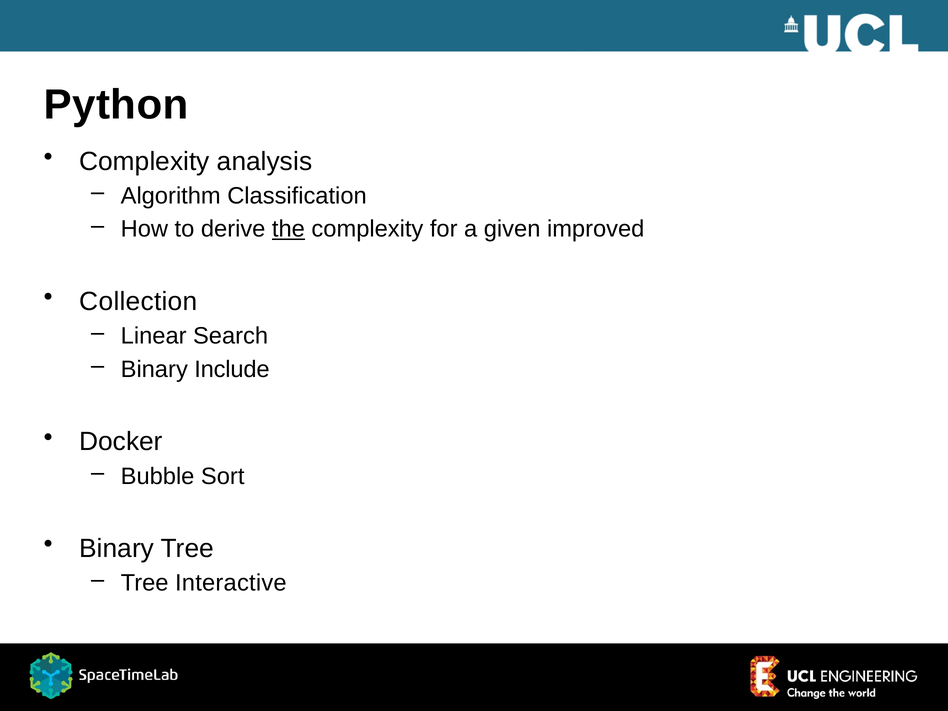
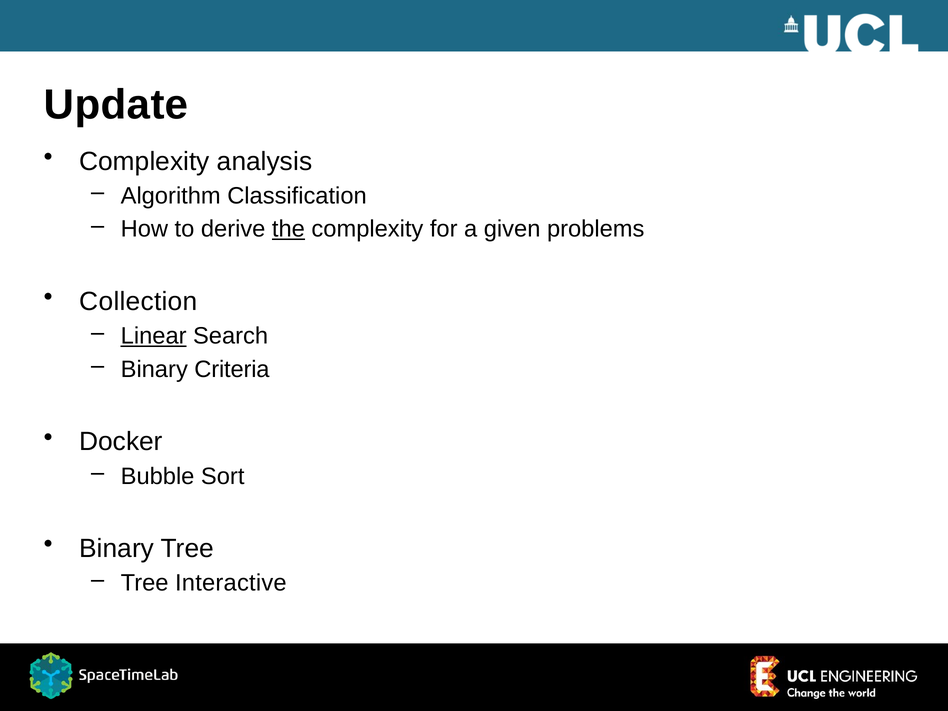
Python: Python -> Update (116, 105)
improved: improved -> problems (596, 229)
Linear underline: none -> present (154, 336)
Include: Include -> Criteria (232, 369)
